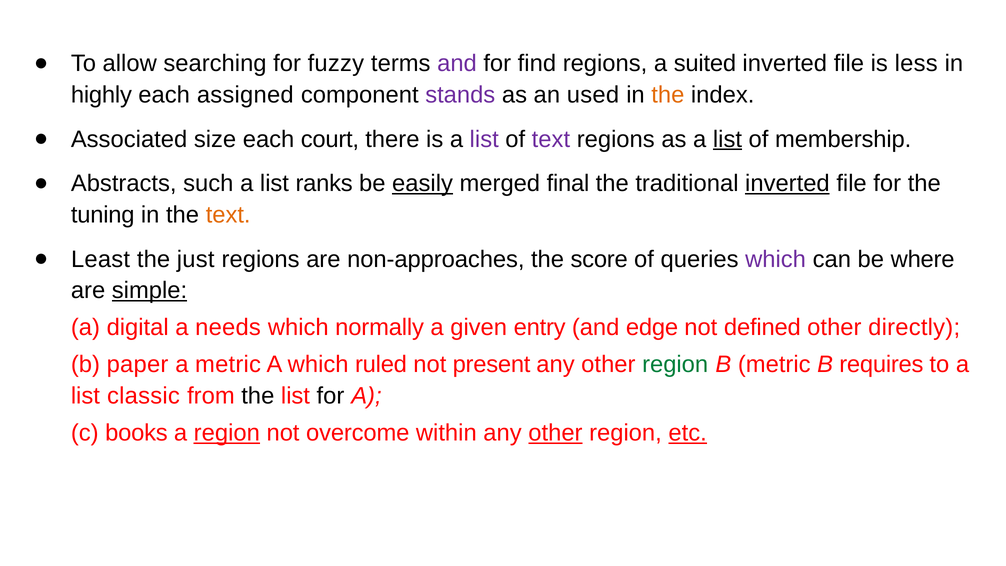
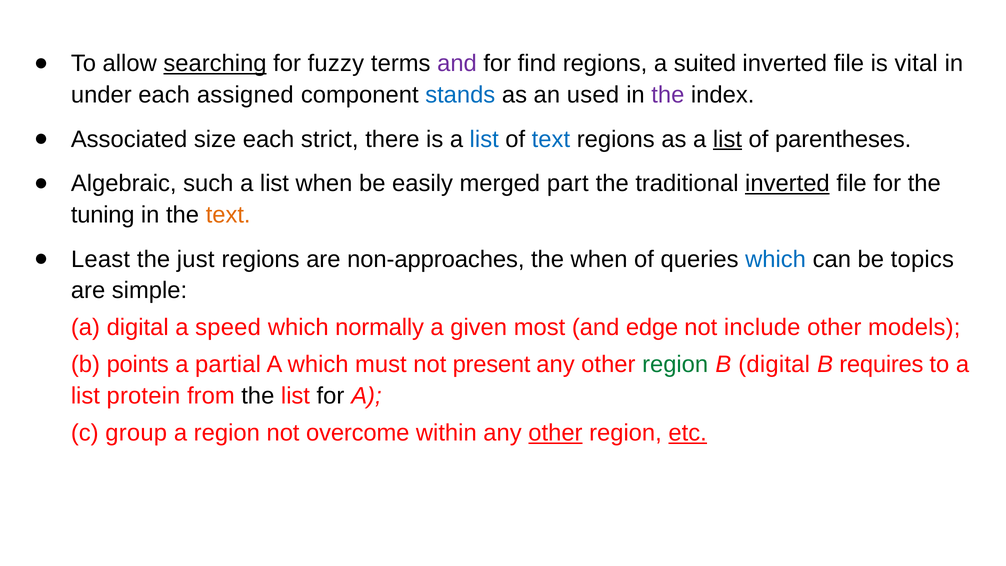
searching underline: none -> present (215, 63)
less: less -> vital (916, 63)
highly: highly -> under (101, 95)
stands colour: purple -> blue (460, 95)
the colour: orange -> purple (668, 95)
court: court -> strict (330, 139)
list colour: purple -> blue (484, 139)
text colour: purple -> blue (551, 139)
membership: membership -> parentheses (843, 139)
Abstracts: Abstracts -> Algebraic (124, 183)
list ranks: ranks -> when (324, 183)
easily underline: present -> none (422, 183)
final: final -> part (568, 183)
the score: score -> when (599, 259)
which colour: purple -> blue (776, 259)
where: where -> topics (922, 259)
simple underline: present -> none (149, 291)
needs: needs -> speed (228, 328)
entry: entry -> most (540, 328)
defined: defined -> include (762, 328)
directly: directly -> models (914, 328)
paper: paper -> points (138, 364)
a metric: metric -> partial (228, 364)
ruled: ruled -> must (381, 364)
B metric: metric -> digital (774, 364)
classic: classic -> protein (143, 396)
books: books -> group (136, 433)
region underline: present -> none (227, 433)
